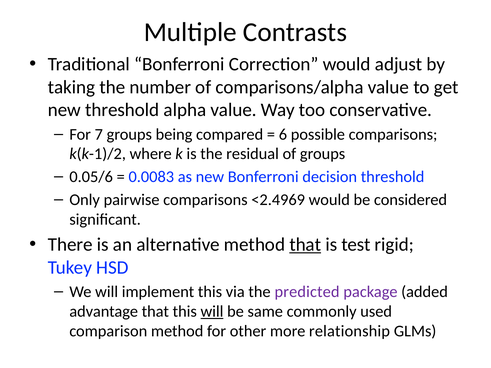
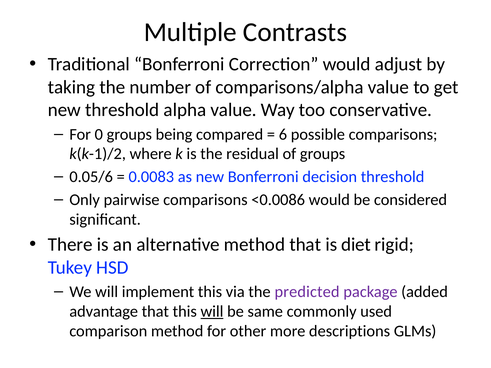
7: 7 -> 0 (99, 134)
<2.4969: <2.4969 -> <0.0086 (278, 200)
that underline: present -> none (305, 245)
test: test -> diet (356, 245)
relationship: relationship -> descriptions (350, 331)
